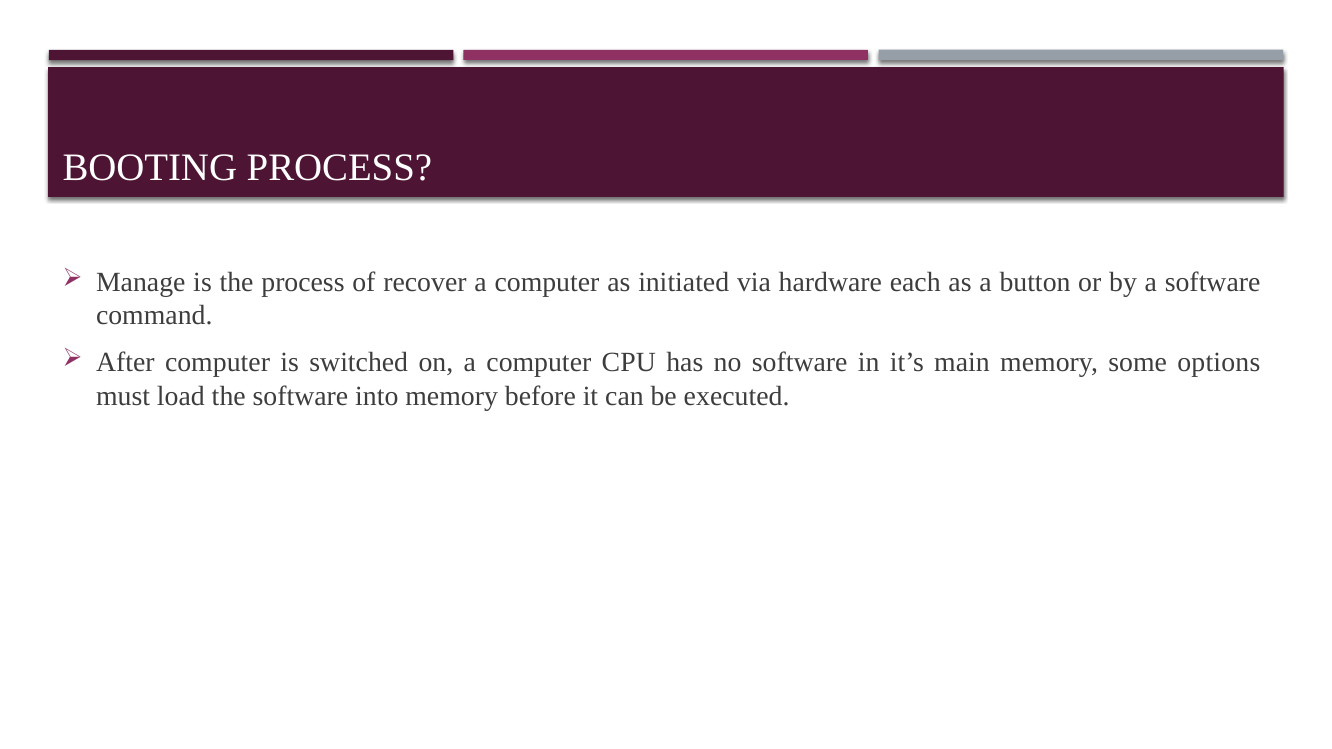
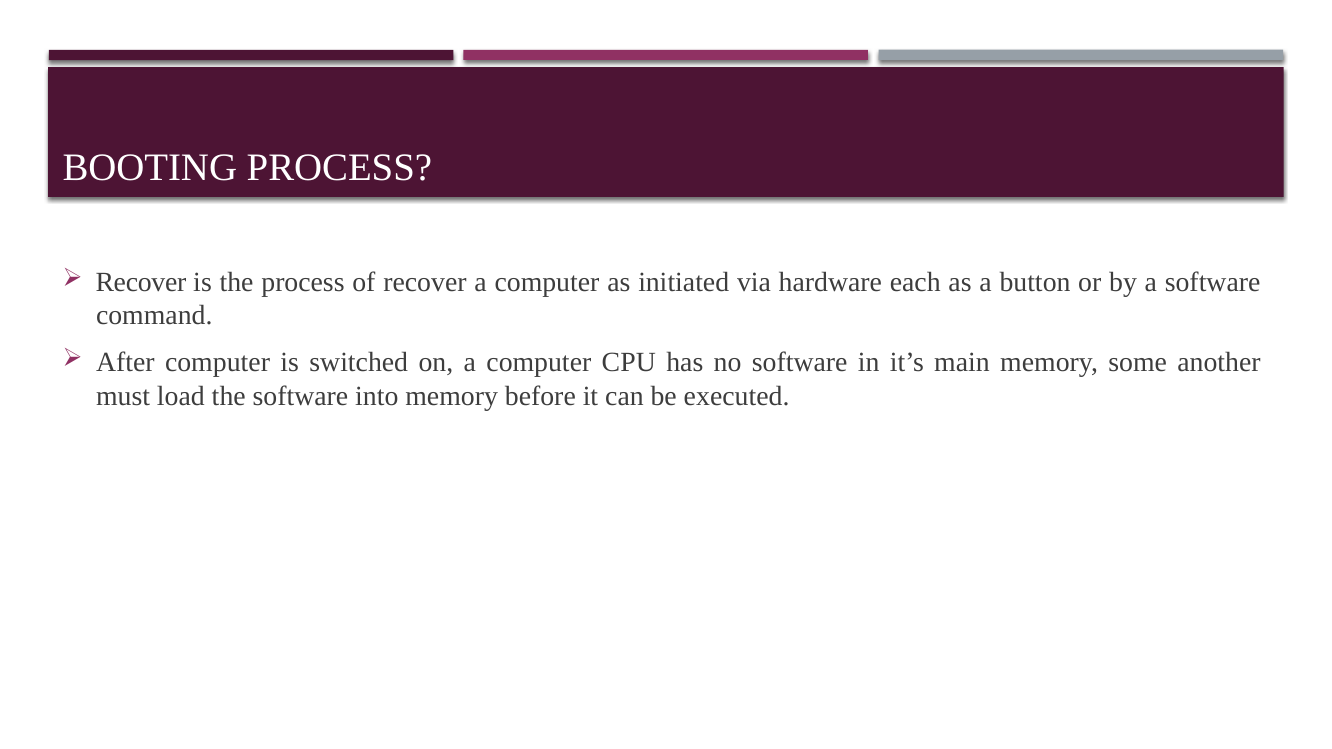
Manage: Manage -> Recover (141, 282)
options: options -> another (1219, 363)
